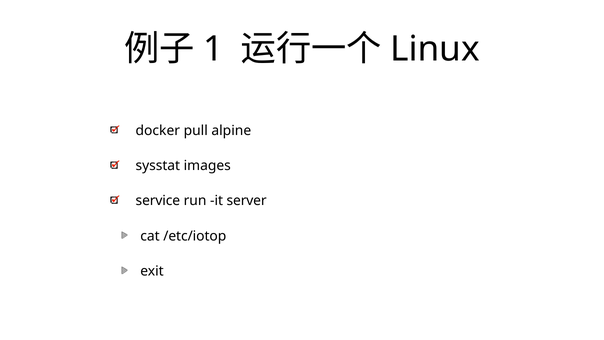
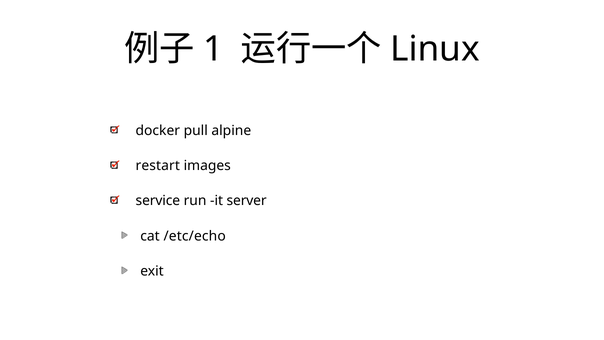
sysstat: sysstat -> restart (158, 166)
/etc/iotop: /etc/iotop -> /etc/echo (195, 236)
